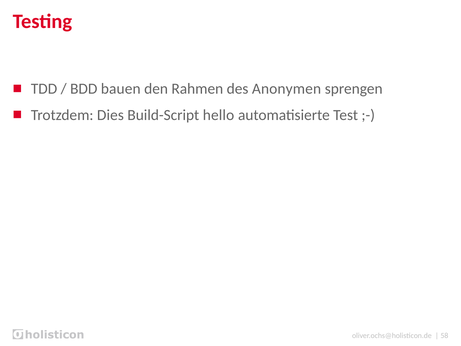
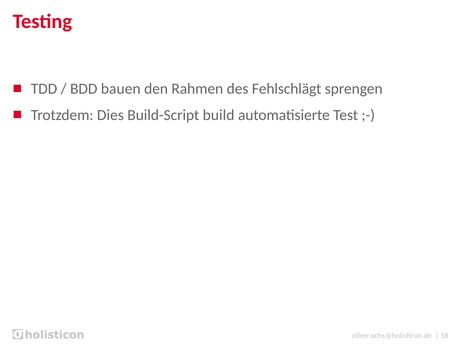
Anonymen: Anonymen -> Fehlschlägt (287, 89)
hello: hello -> build (219, 115)
